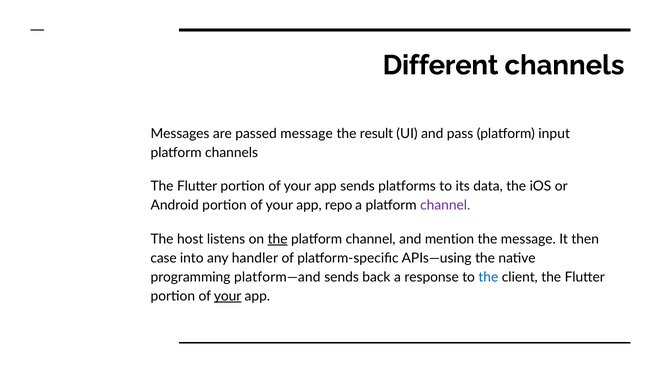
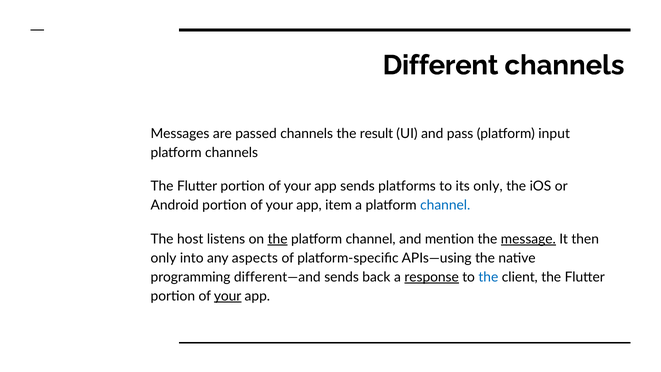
passed message: message -> channels (307, 134)
its data: data -> only (488, 186)
repo: repo -> item (339, 205)
channel colour: purple -> blue (445, 205)
message underline: none -> present (528, 239)
case: case -> only (164, 258)
handler: handler -> aspects (255, 258)
platform—and: platform—and -> different—and (277, 277)
response underline: none -> present (432, 277)
